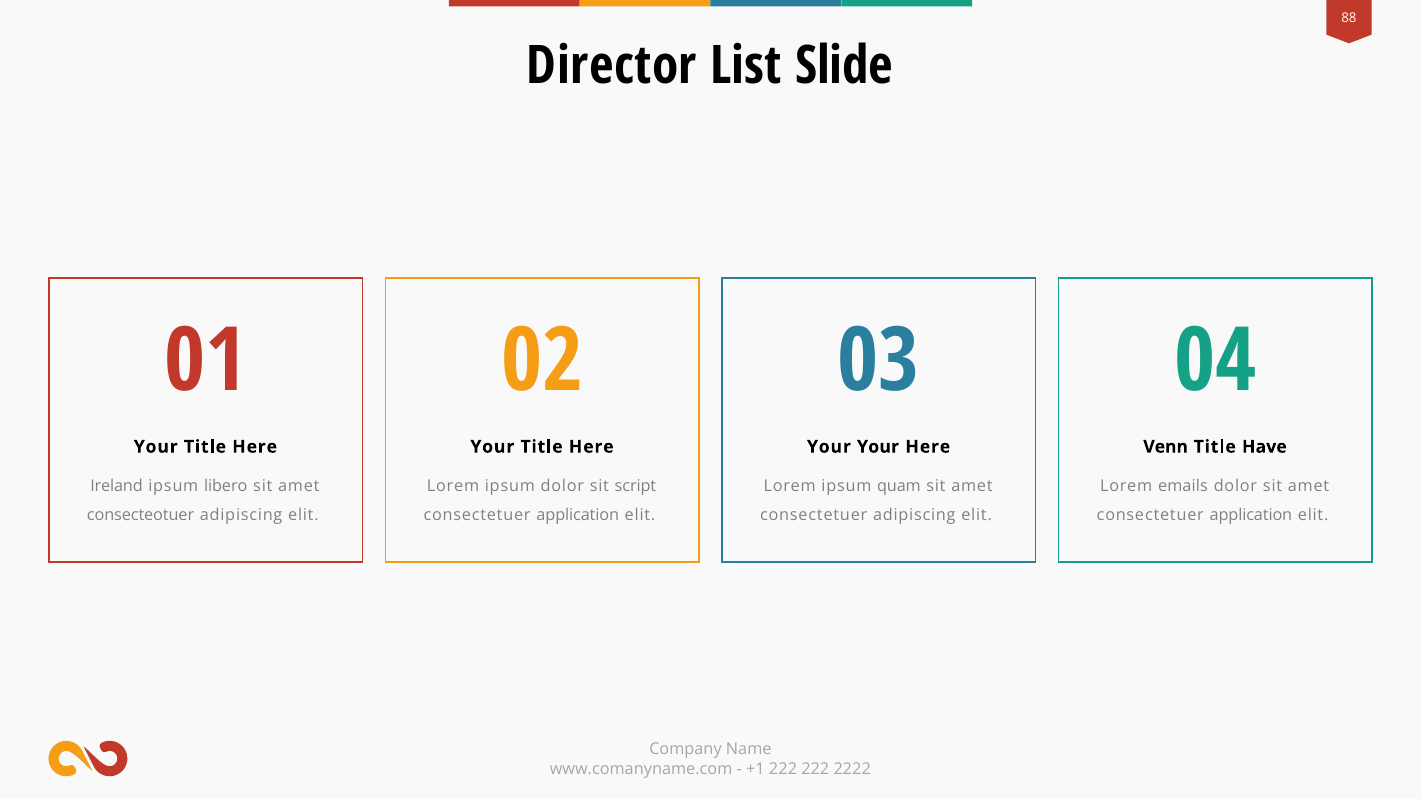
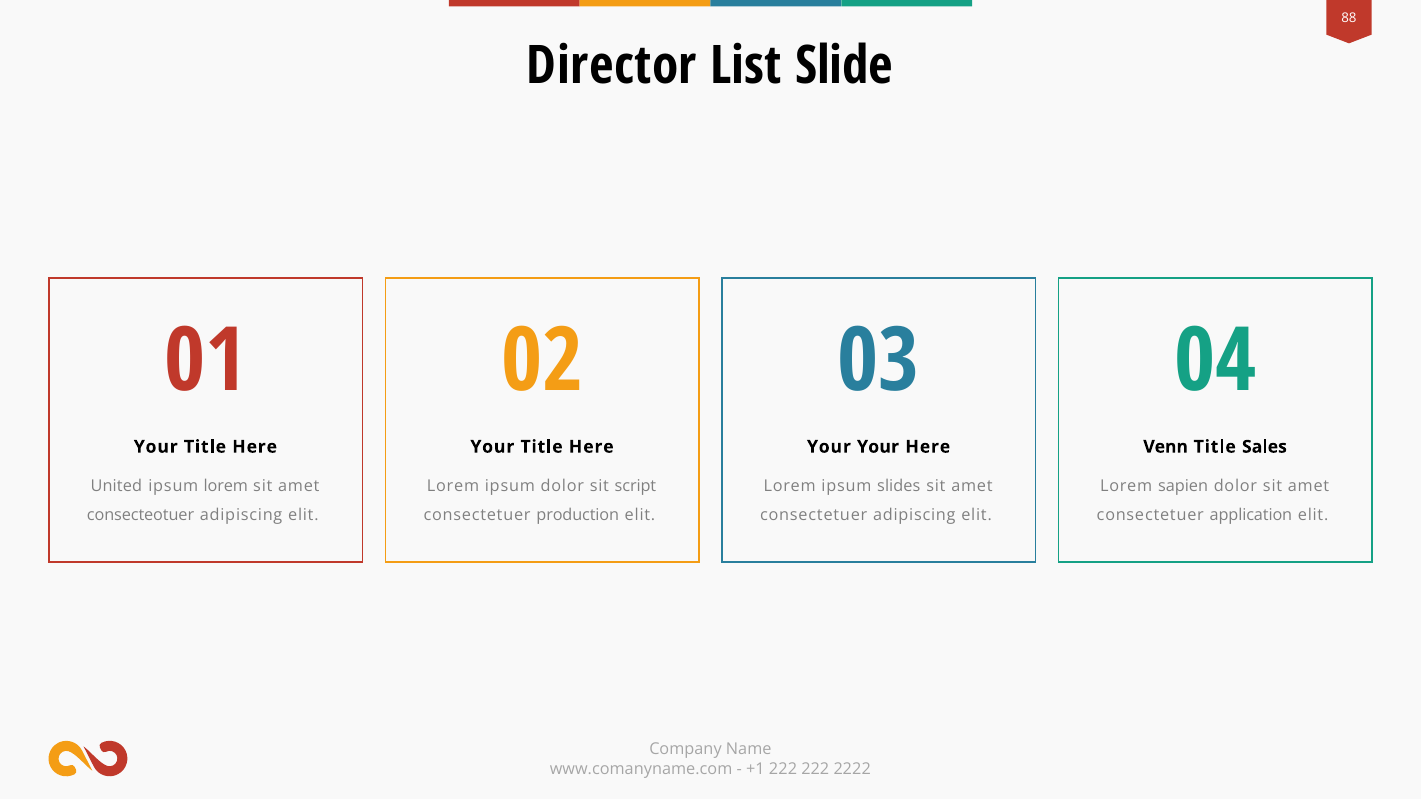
Have: Have -> Sales (1264, 447)
Ireland: Ireland -> United (116, 486)
ipsum libero: libero -> lorem (226, 486)
quam: quam -> slides (899, 486)
emails: emails -> sapien (1183, 486)
application: application -> production (578, 516)
